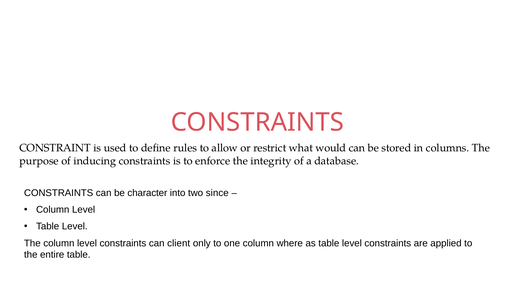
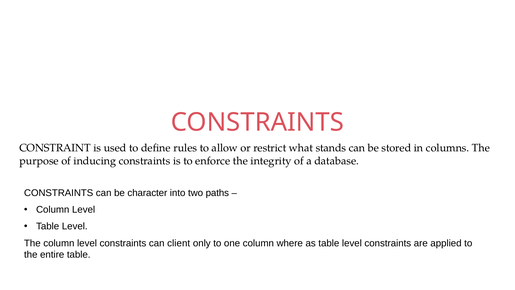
would: would -> stands (331, 148)
since: since -> paths (217, 193)
